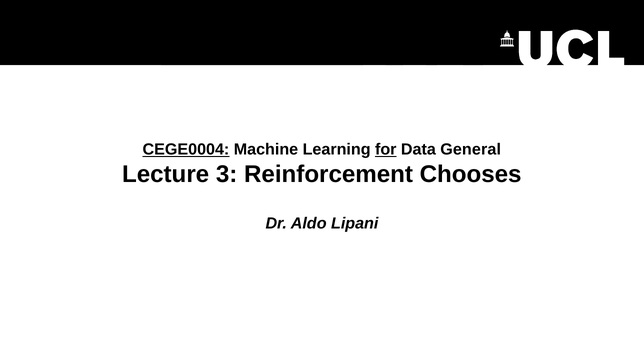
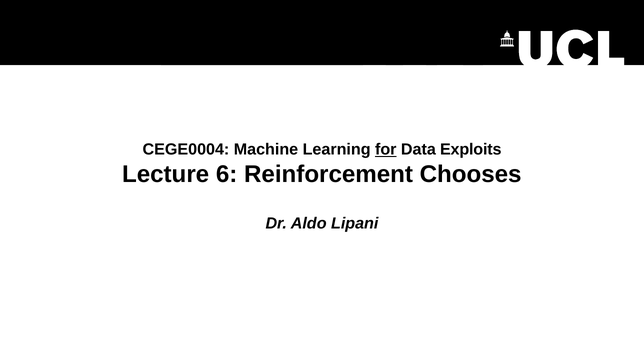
CEGE0004 underline: present -> none (186, 150)
General: General -> Exploits (471, 150)
3: 3 -> 6 (227, 174)
